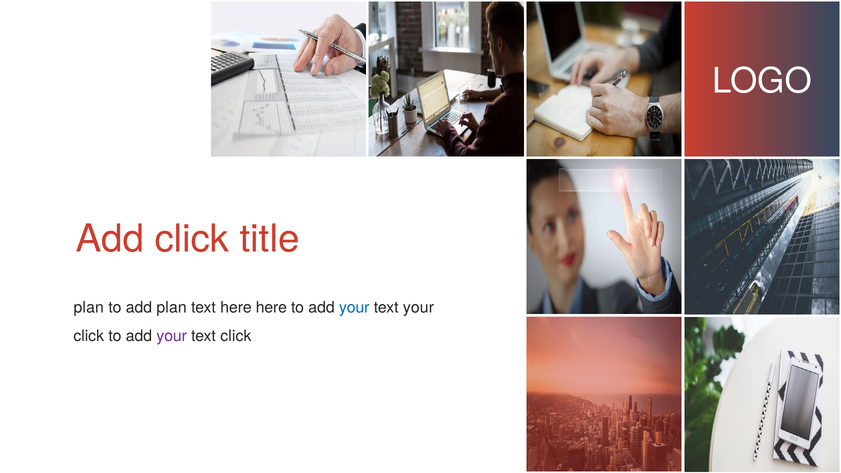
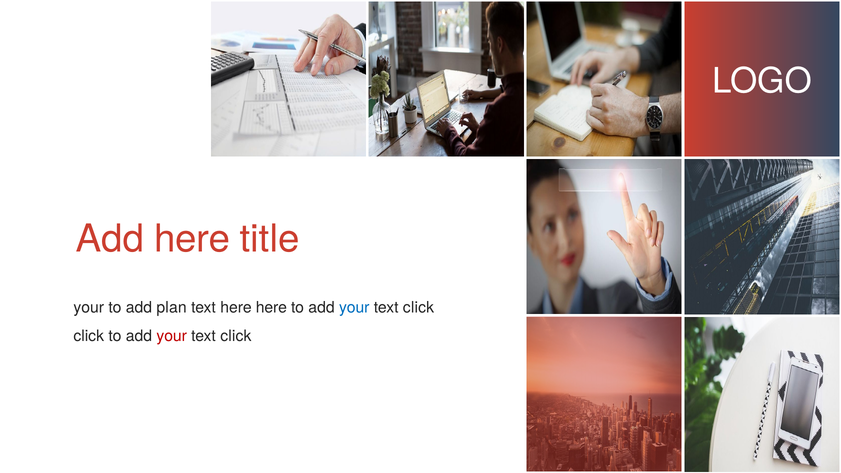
Add click: click -> here (192, 239)
plan: plan -> your (89, 308)
your: your -> click (418, 308)
your colour: purple -> red (172, 336)
